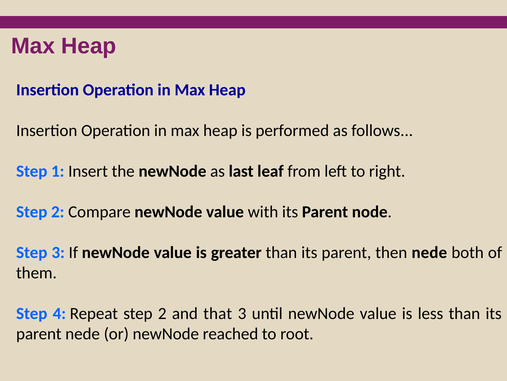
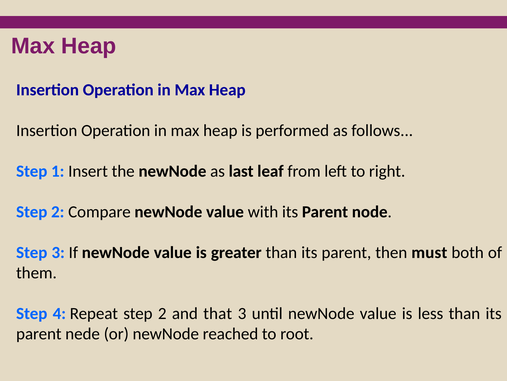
then nede: nede -> must (429, 252)
